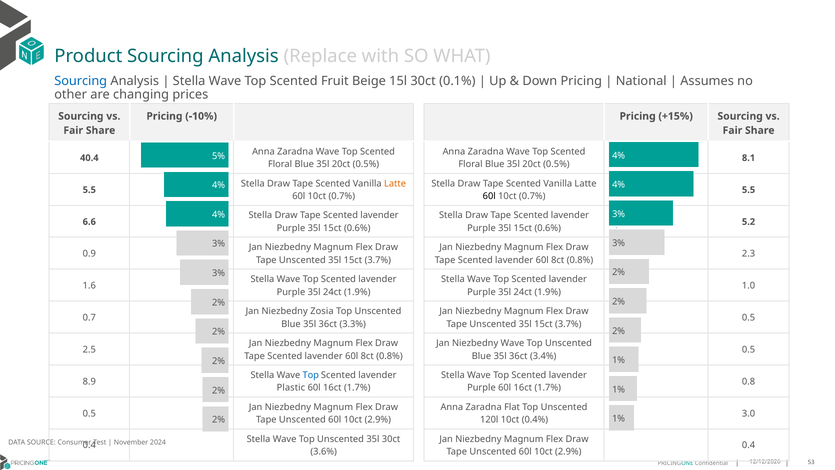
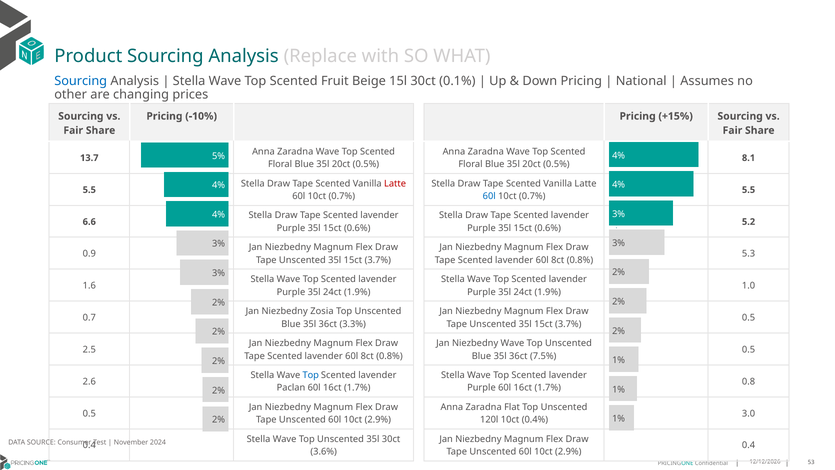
40.4: 40.4 -> 13.7 (89, 158)
Latte colour: orange -> red (395, 183)
60l colour: black -> blue (489, 196)
2.3: 2.3 -> 5.3 (749, 254)
3.4%: 3.4% -> 7.5% (543, 356)
8.9: 8.9 -> 2.6 (89, 381)
Plastic: Plastic -> Paclan (291, 388)
